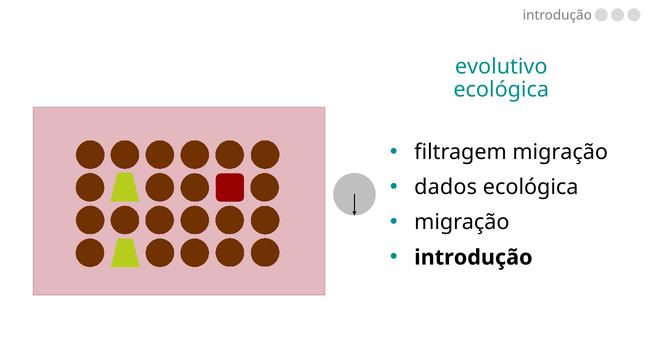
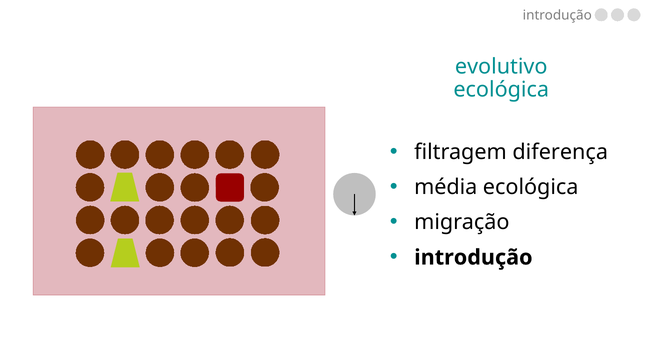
filtragem migração: migração -> diferença (560, 152)
dados: dados -> média (446, 187)
